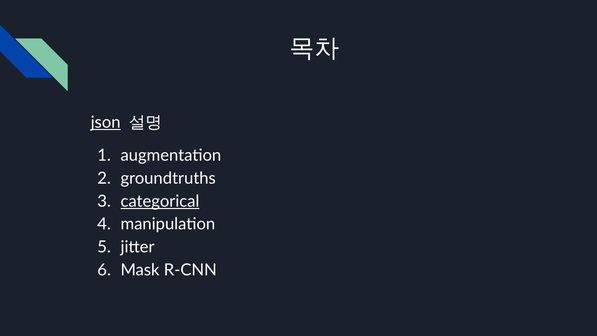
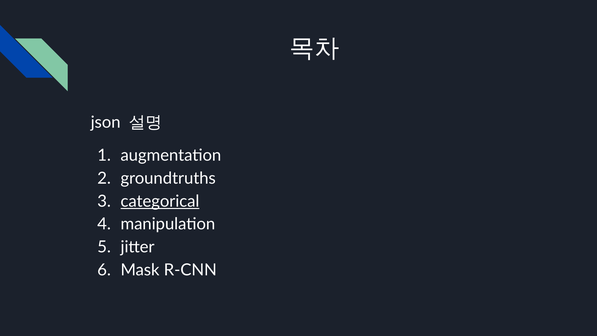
json underline: present -> none (106, 122)
